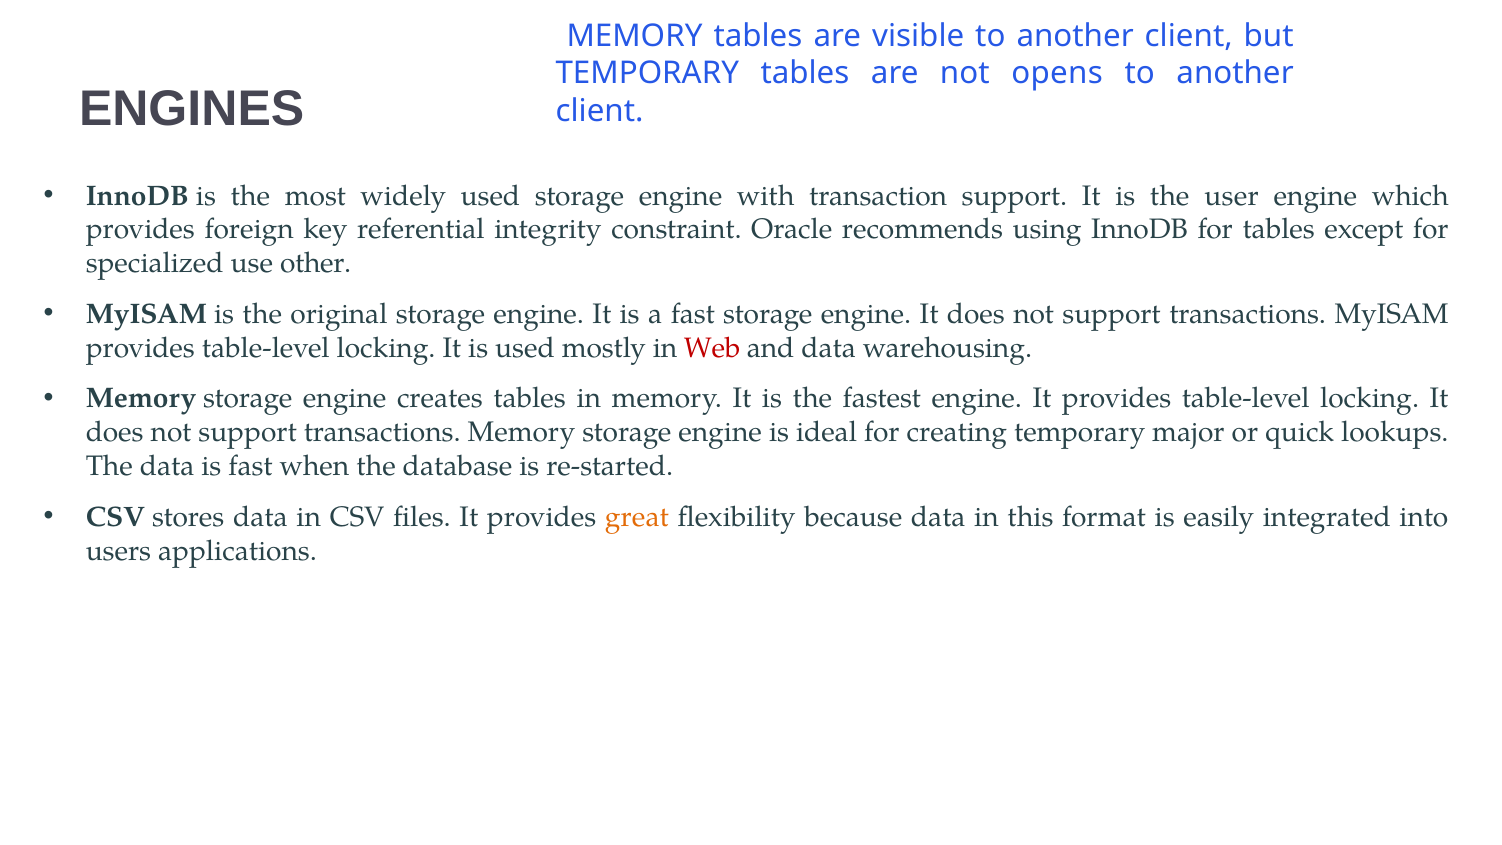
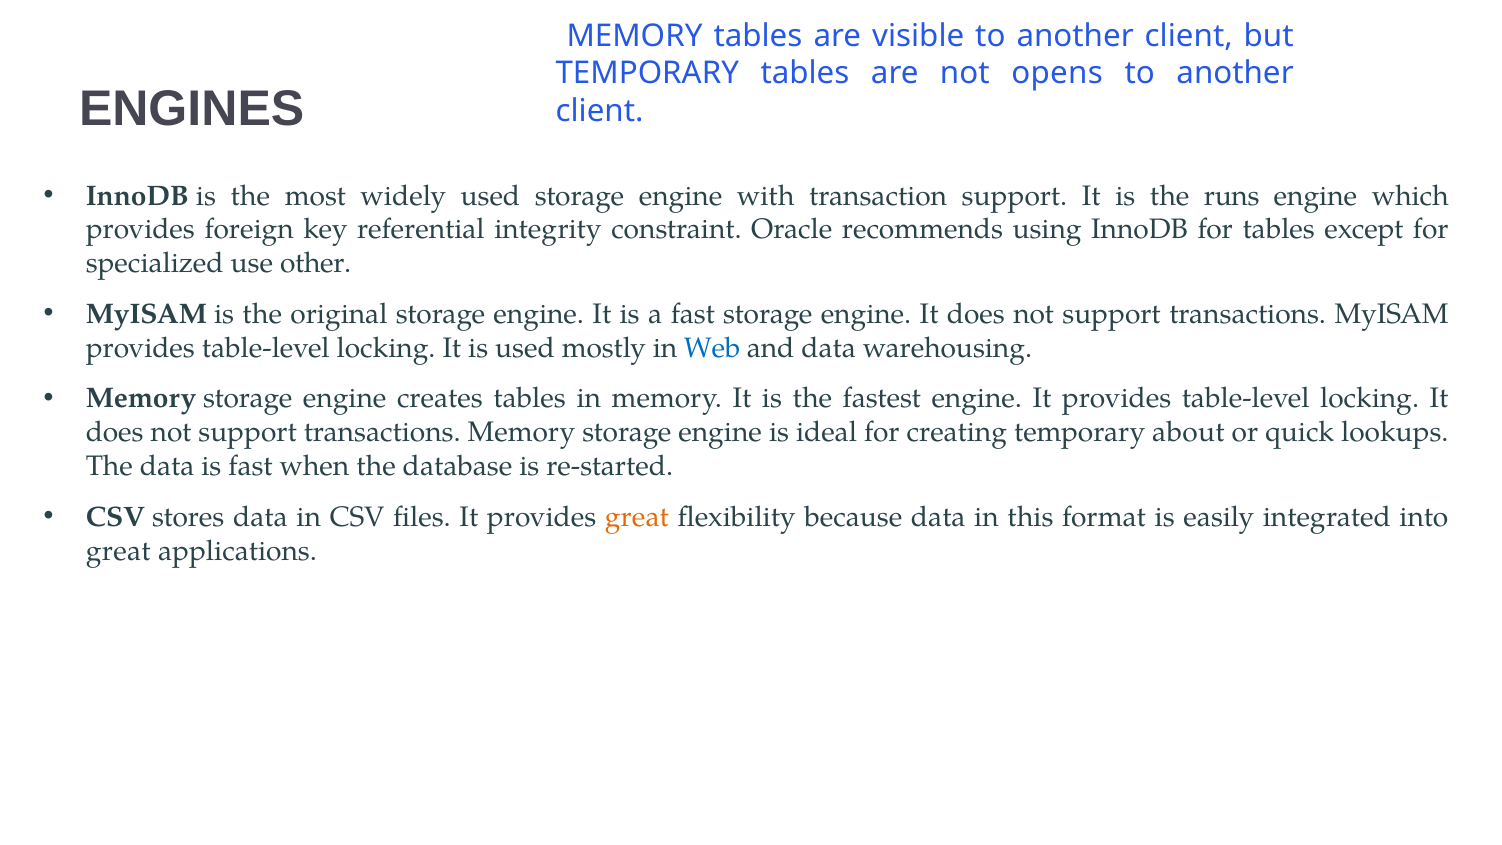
user: user -> runs (1232, 196)
Web colour: red -> blue (712, 348)
major: major -> about (1188, 432)
users: users -> great (118, 551)
